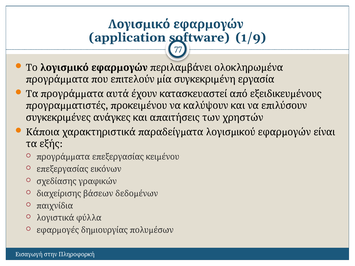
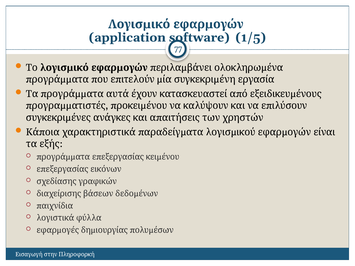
1/9: 1/9 -> 1/5 (251, 37)
